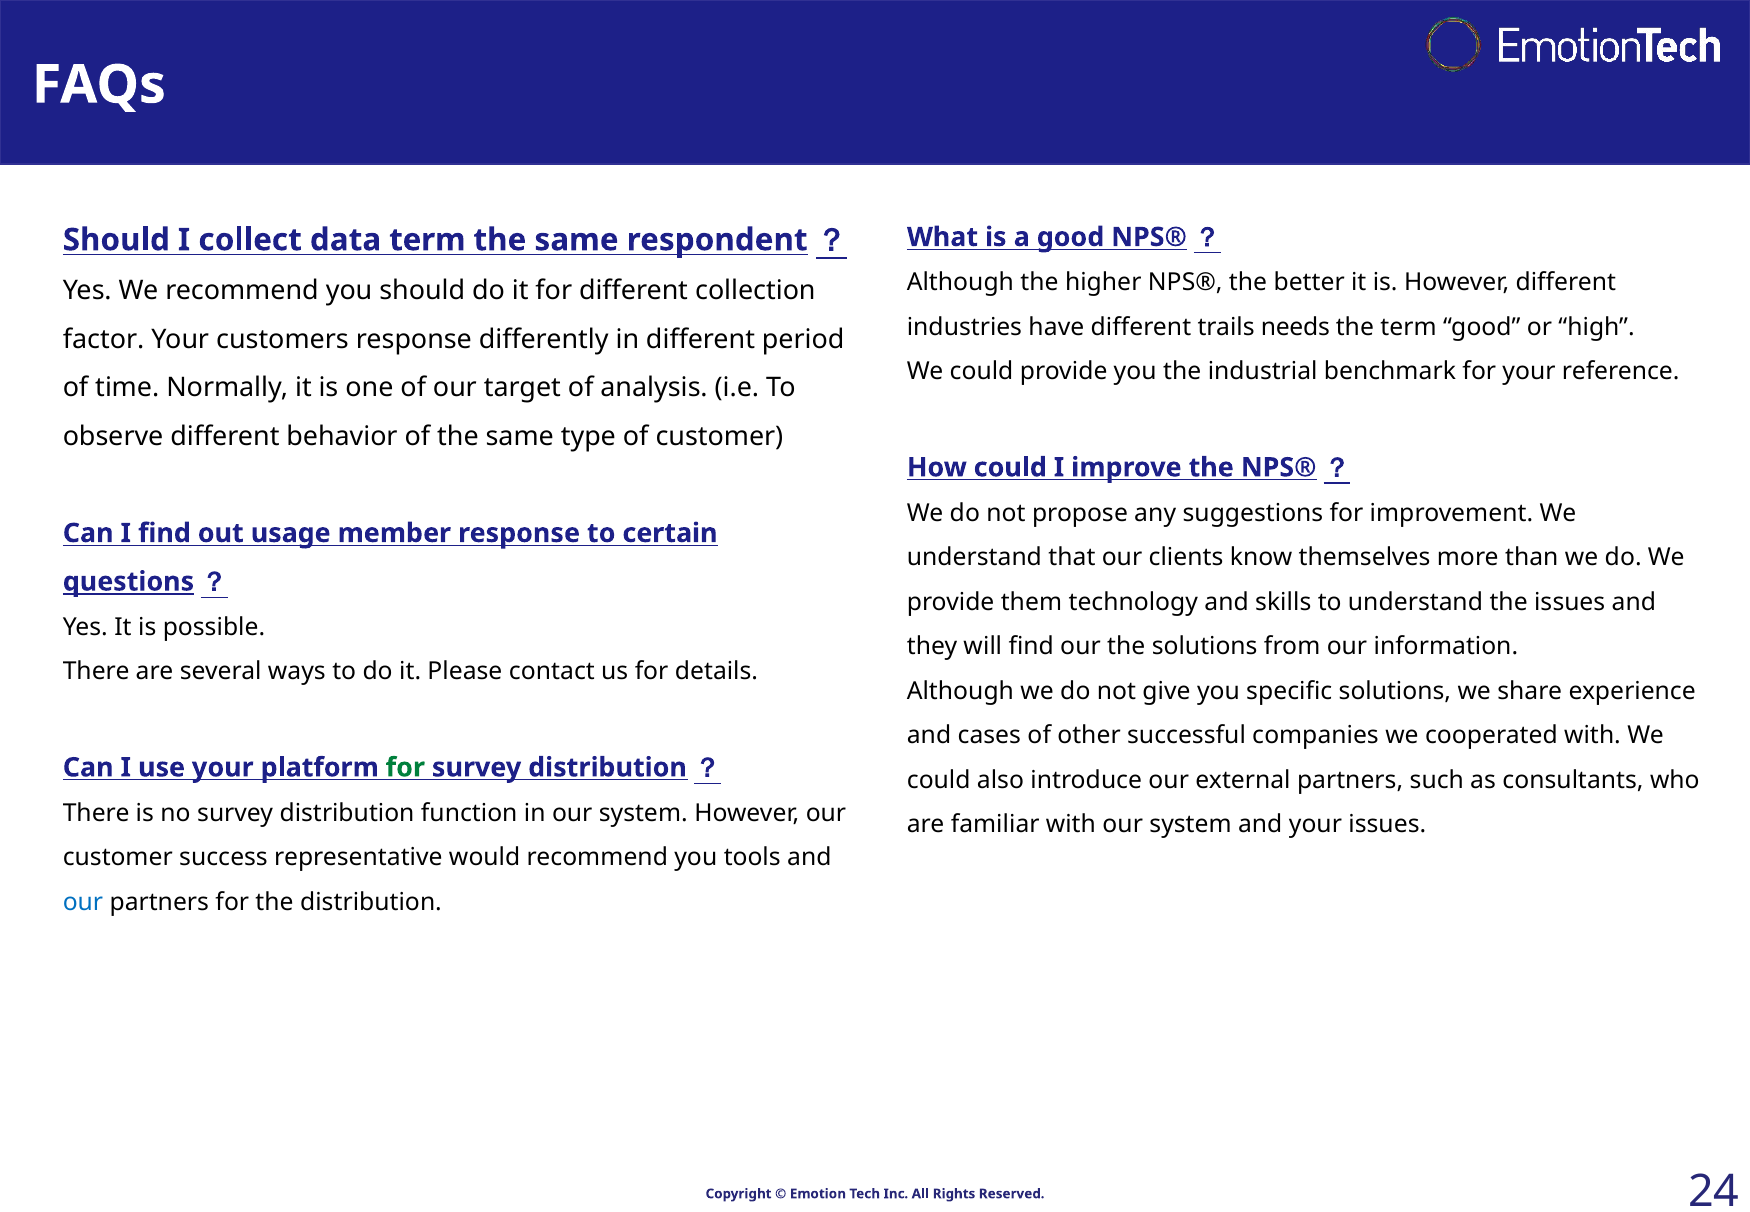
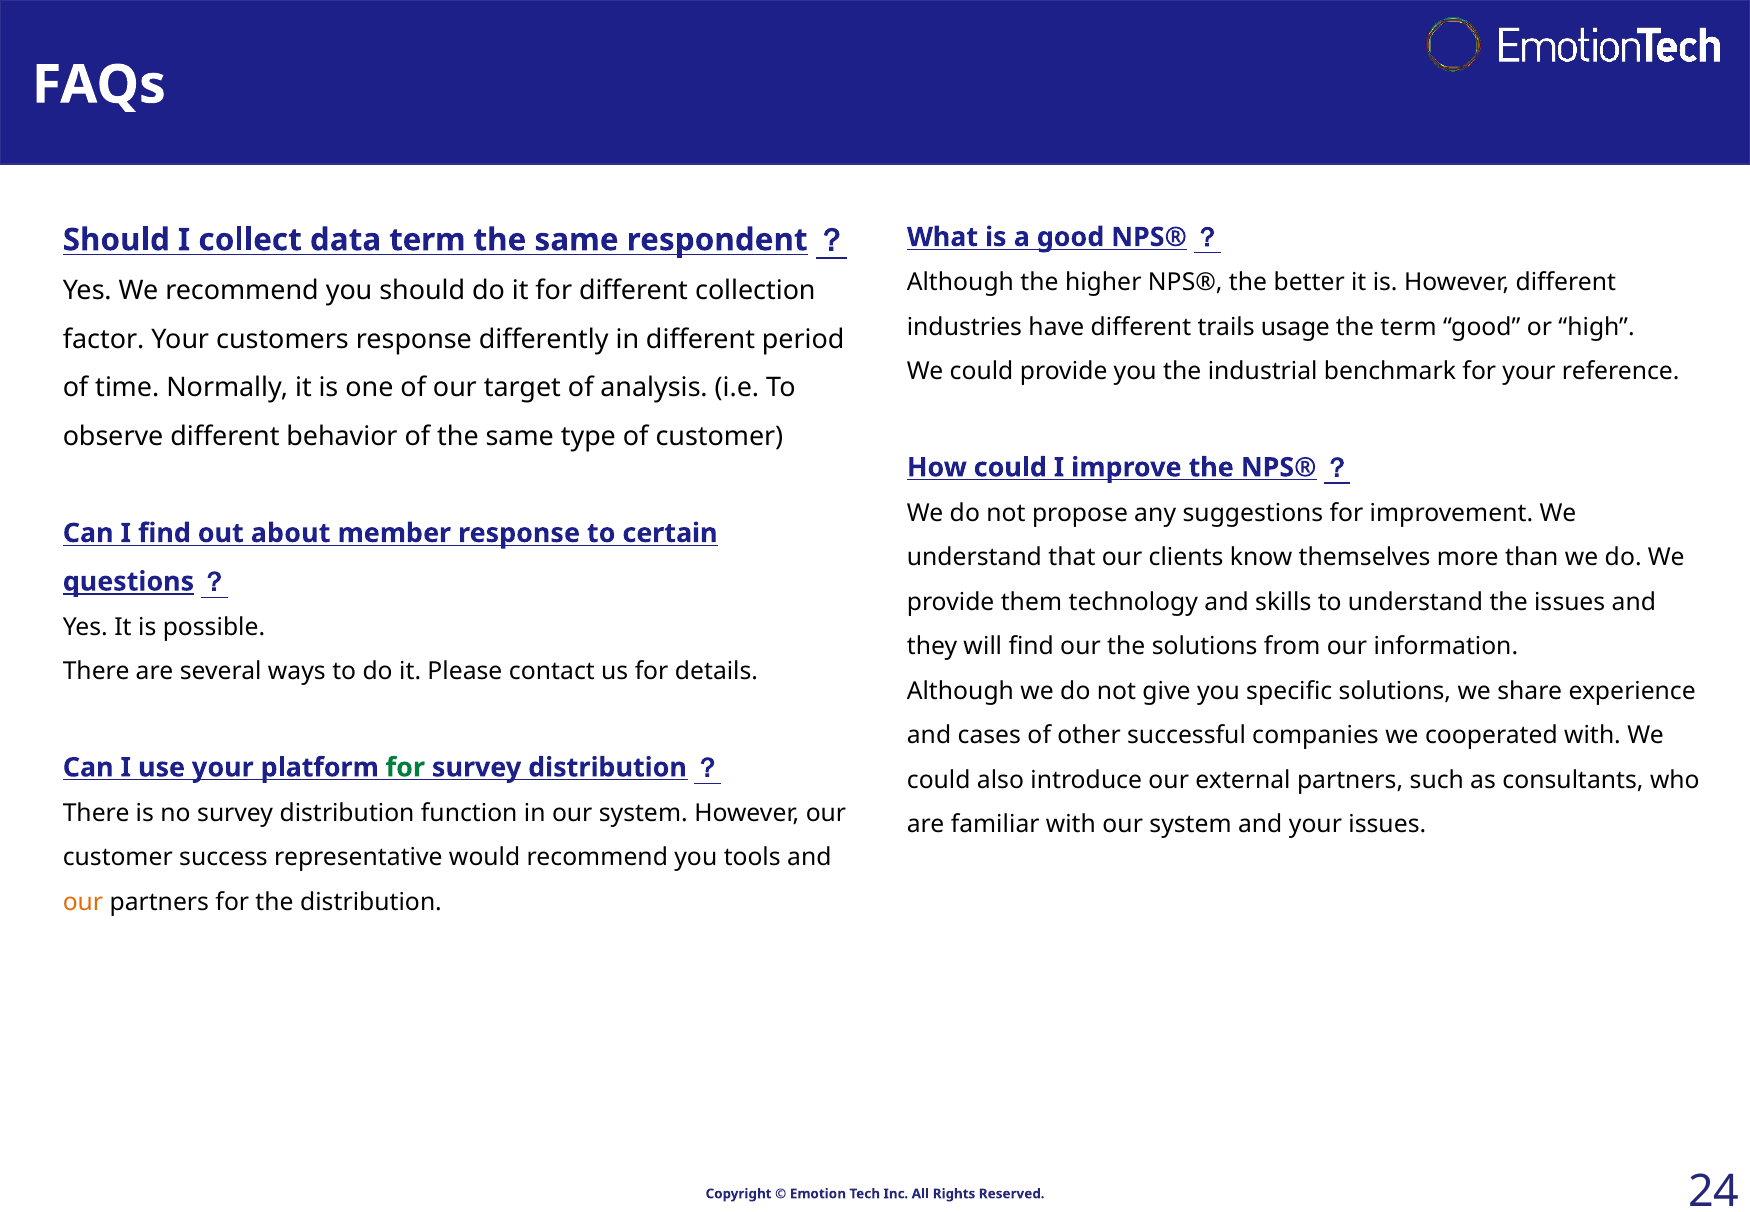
needs: needs -> usage (1295, 327)
usage: usage -> about (291, 533)
our colour: blue -> orange (83, 902)
